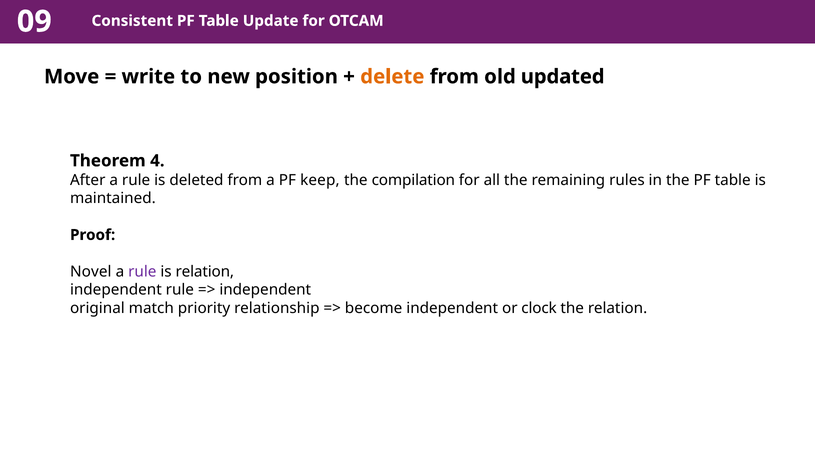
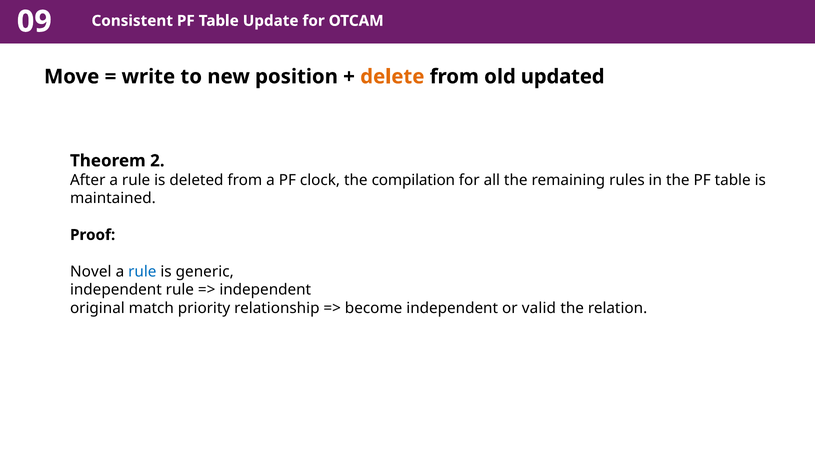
4: 4 -> 2 (157, 161)
keep: keep -> clock (320, 180)
rule colour: purple -> blue (142, 272)
is relation: relation -> generic (205, 272)
clock: clock -> valid (539, 308)
